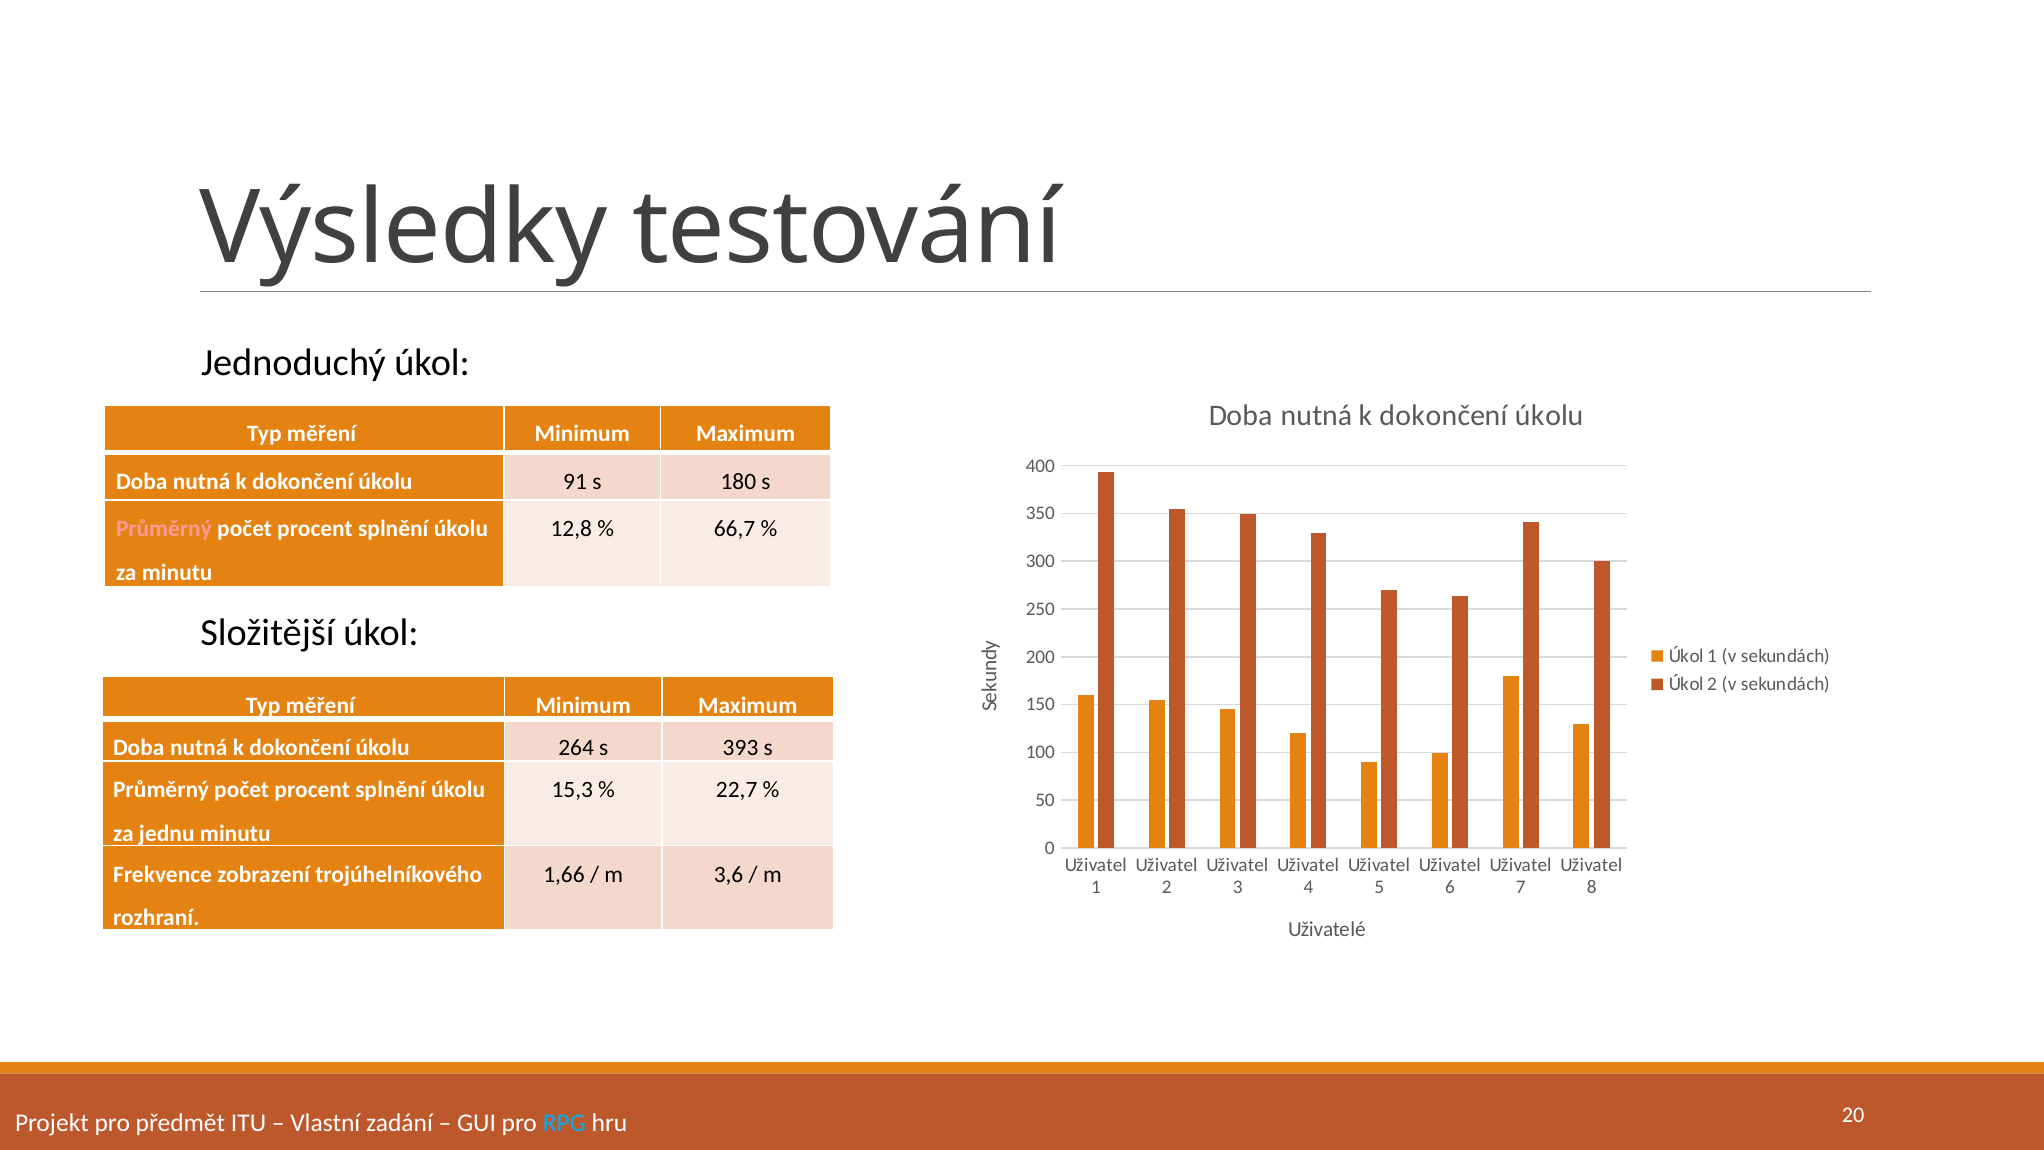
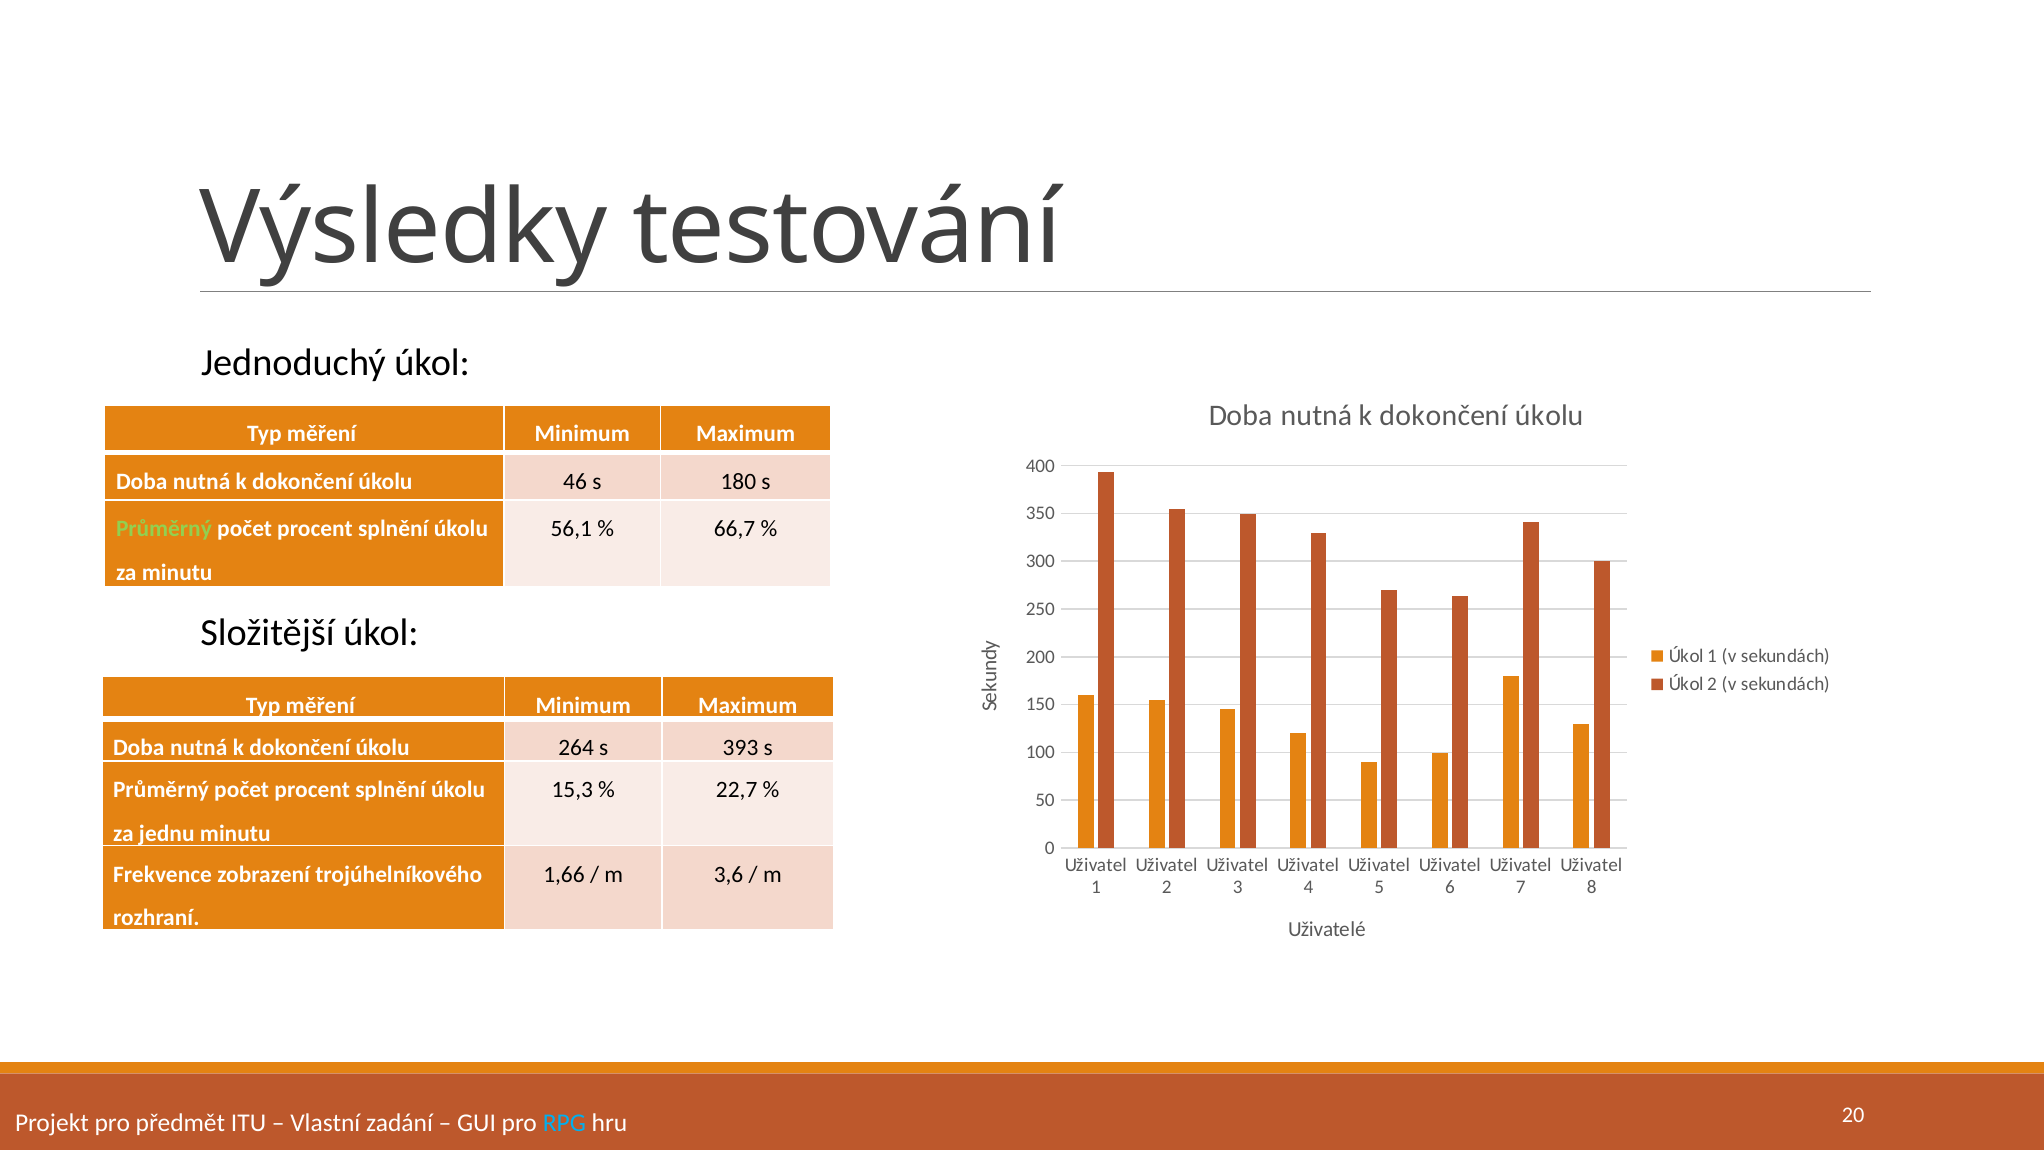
91: 91 -> 46 (575, 482)
Průměrný colour: pink -> light green (164, 529)
12,8: 12,8 -> 56,1 (571, 529)
